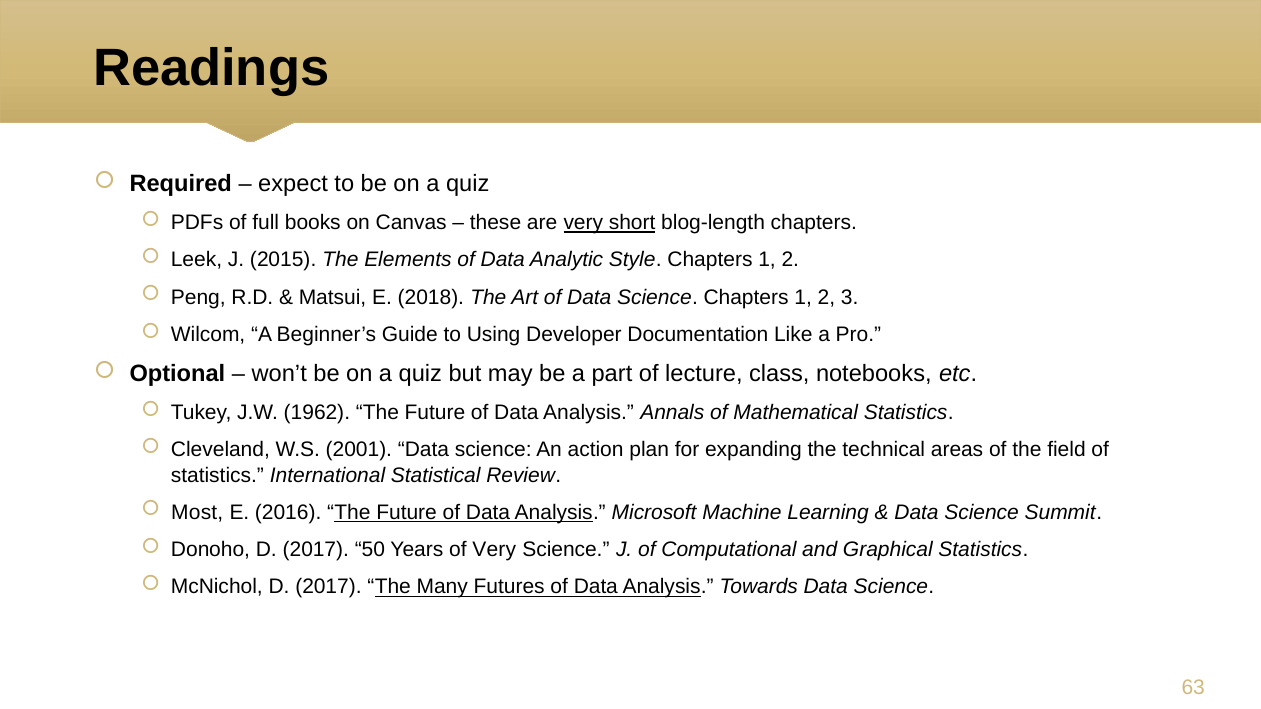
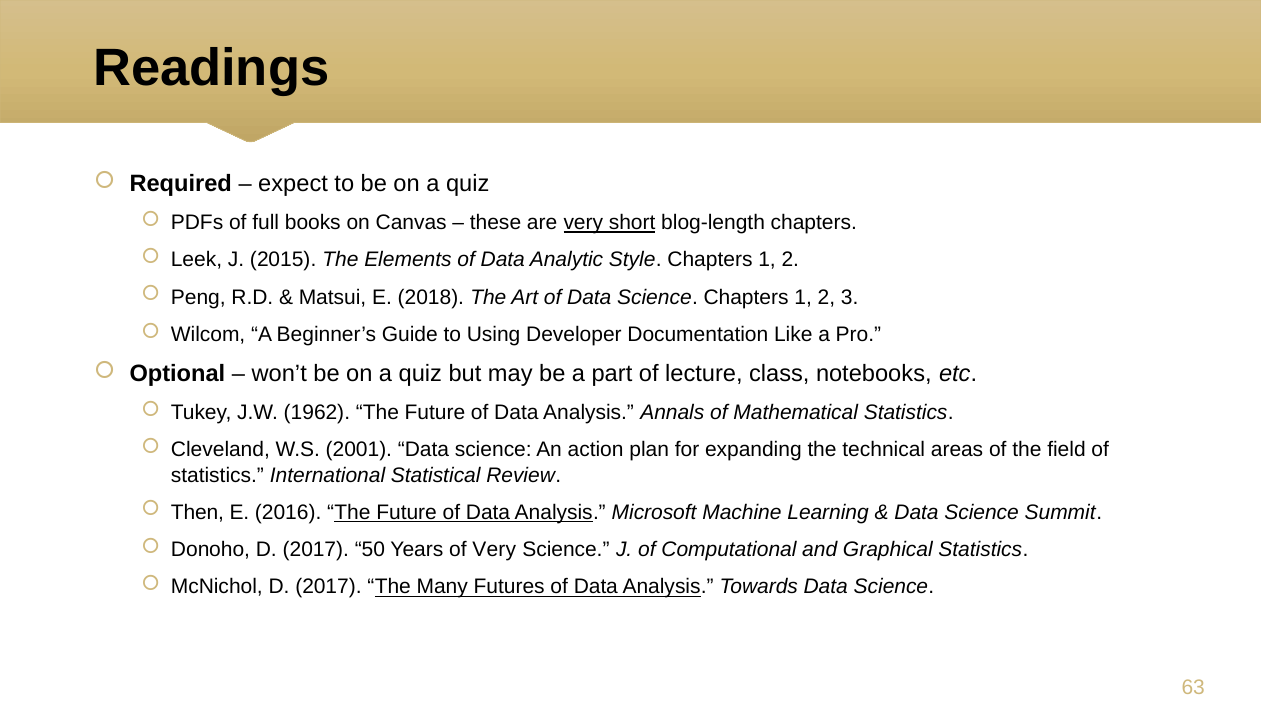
Most: Most -> Then (197, 513)
